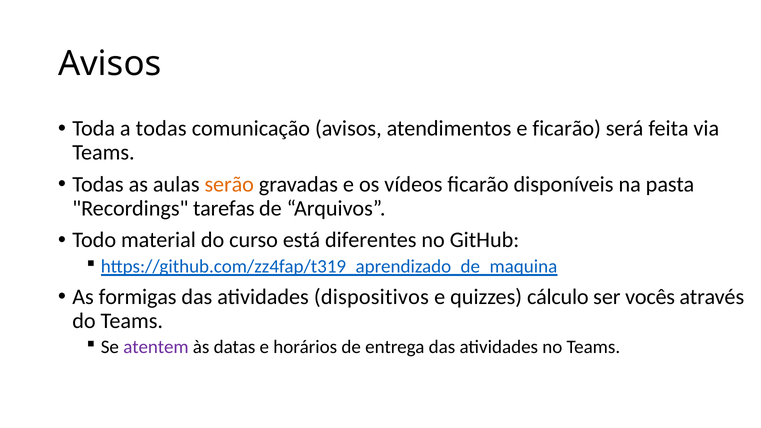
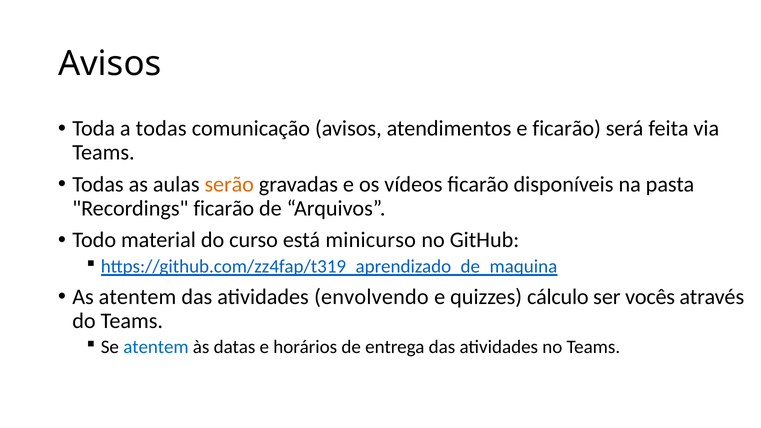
Recordings tarefas: tarefas -> ficarão (224, 208)
diferentes: diferentes -> minicurso (371, 240)
As formigas: formigas -> atentem (138, 297)
dispositivos: dispositivos -> envolvendo (371, 297)
atentem colour: purple -> blue (156, 347)
